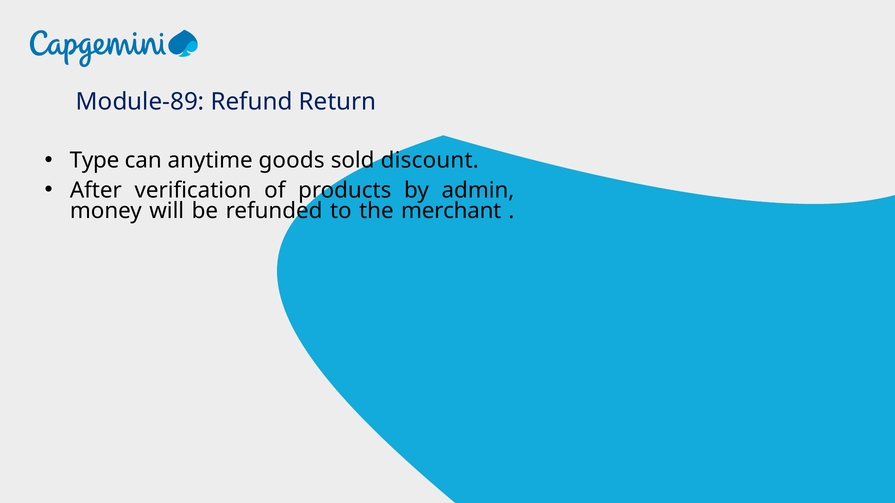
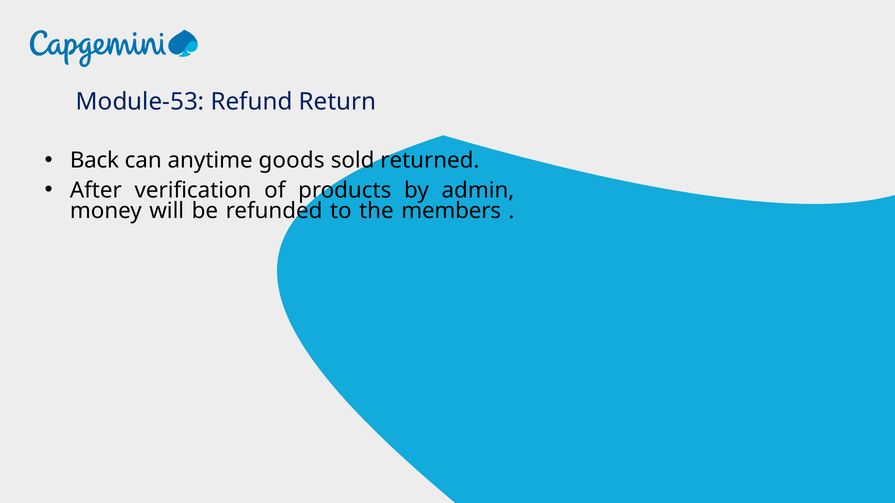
Module-89: Module-89 -> Module-53 (140, 102)
Type: Type -> Back (94, 161)
discount: discount -> returned (430, 161)
merchant: merchant -> members (451, 211)
